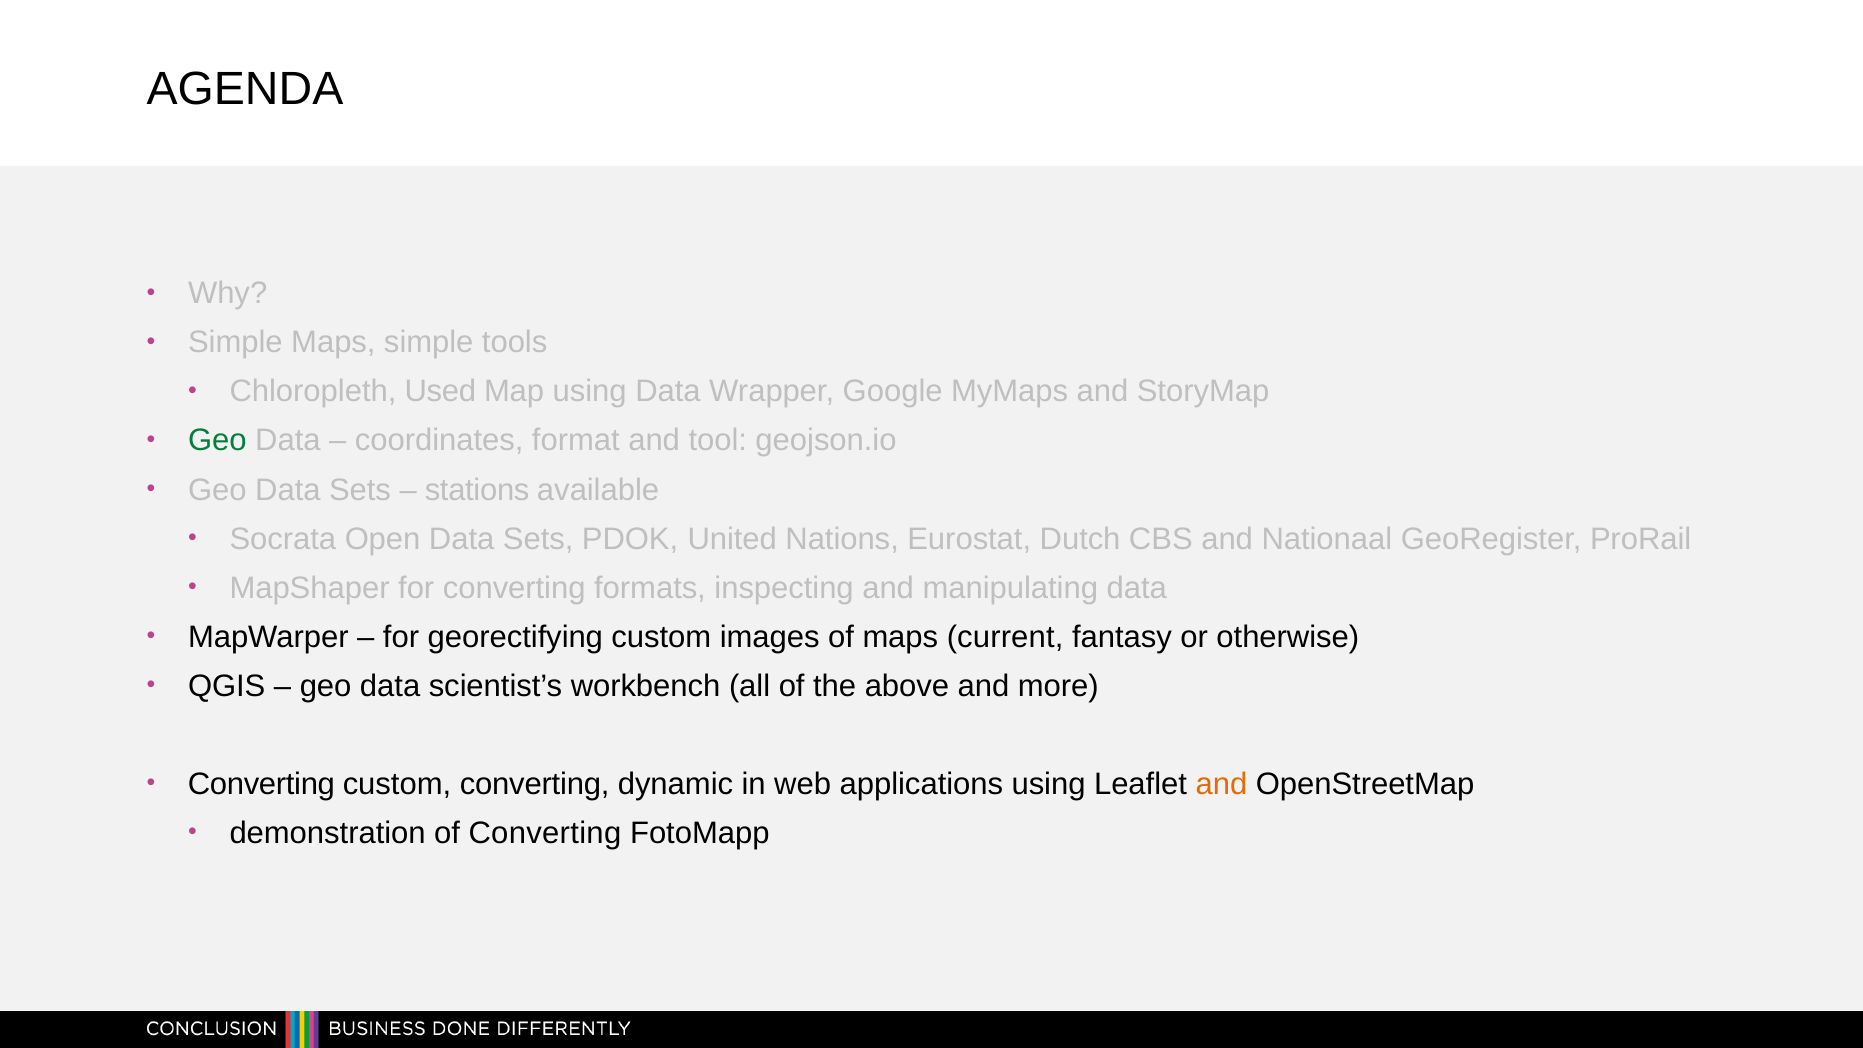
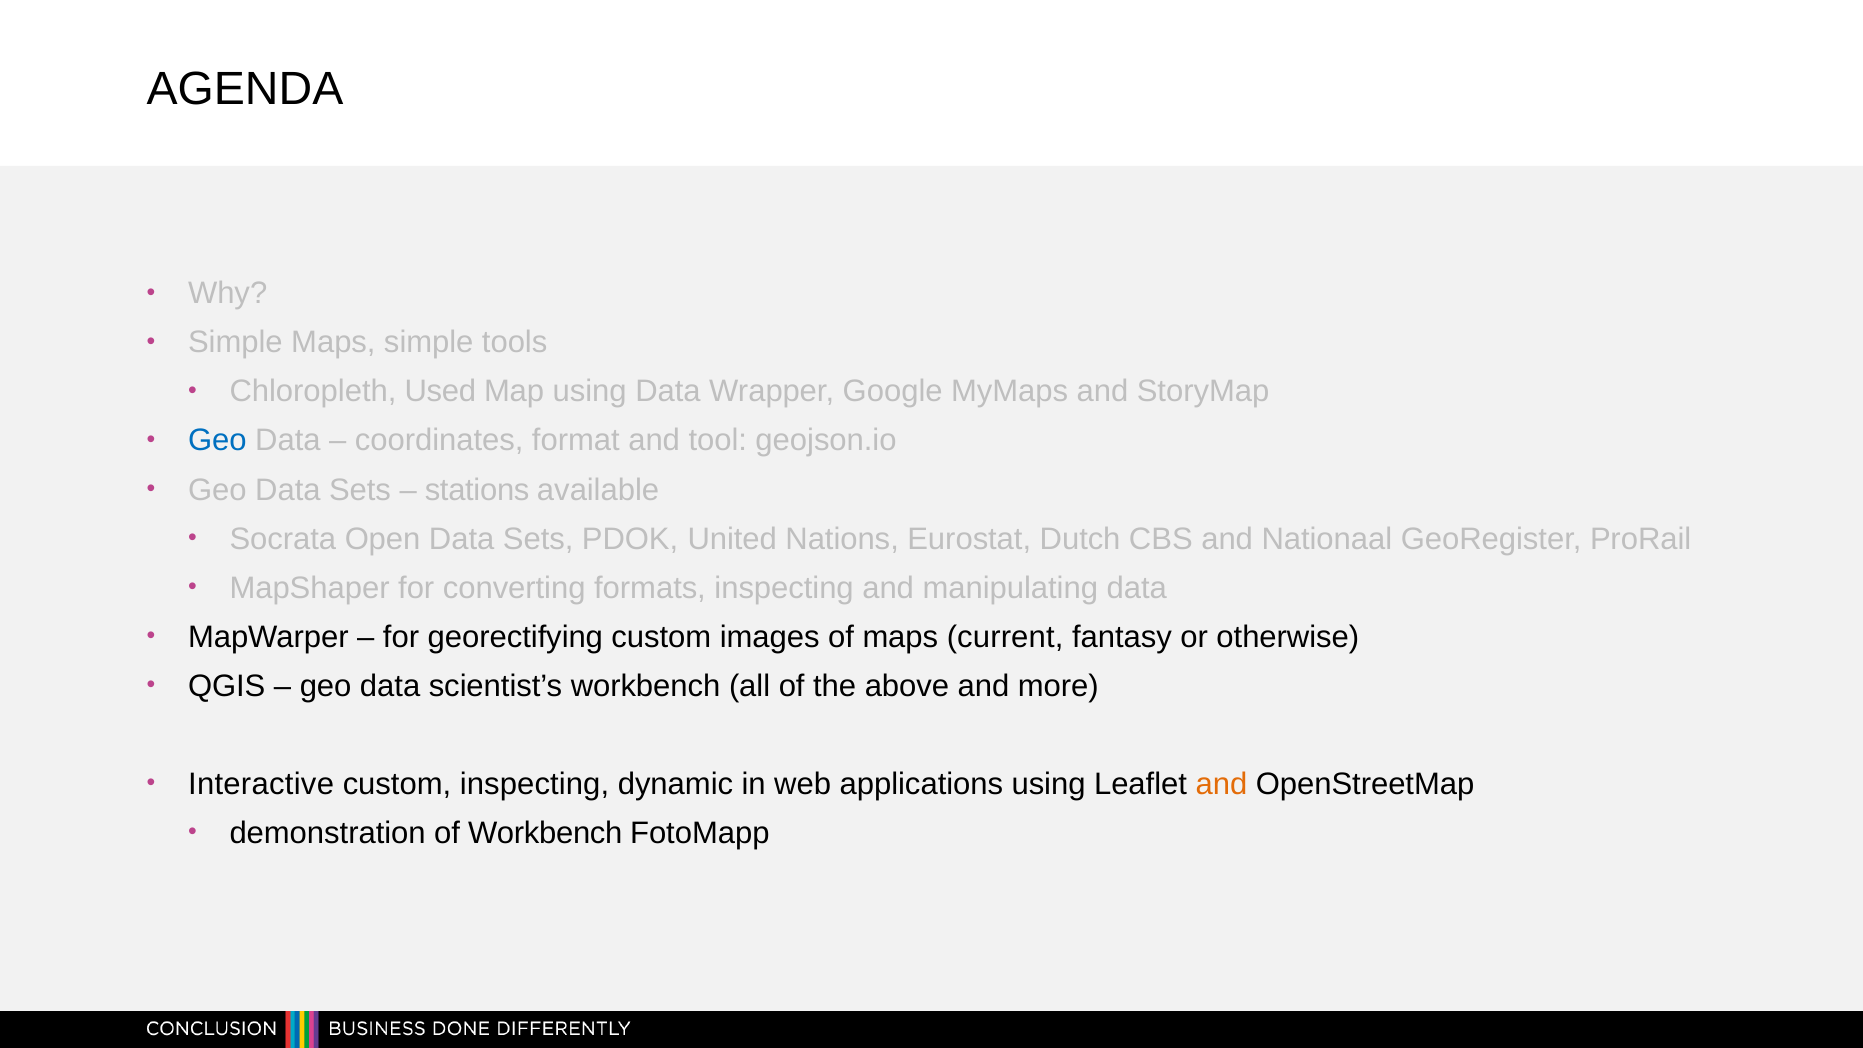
Geo colour: green -> blue (217, 441)
Converting: Converting -> Interactive (261, 784)
custom converting: converting -> inspecting (535, 784)
of Converting: Converting -> Workbench (545, 833)
